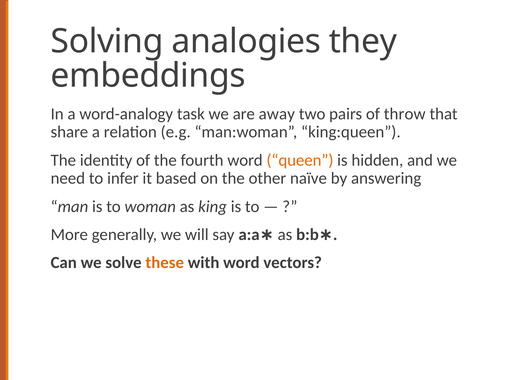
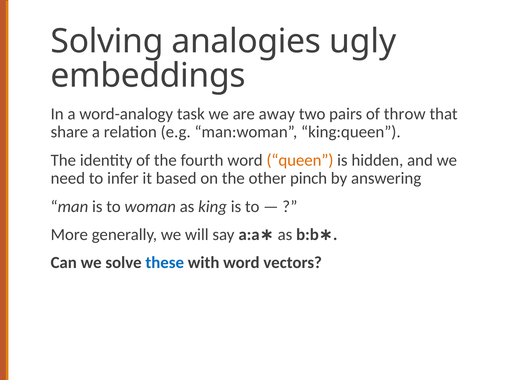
they: they -> ugly (363, 41)
naïve: naïve -> pinch (309, 178)
these colour: orange -> blue (165, 262)
